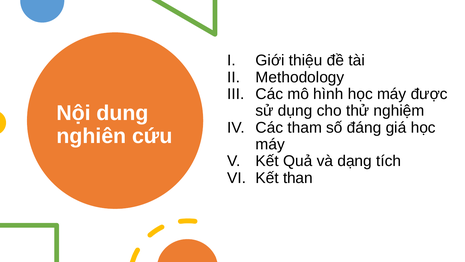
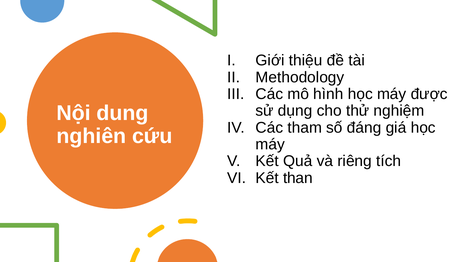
dạng: dạng -> riêng (355, 161)
